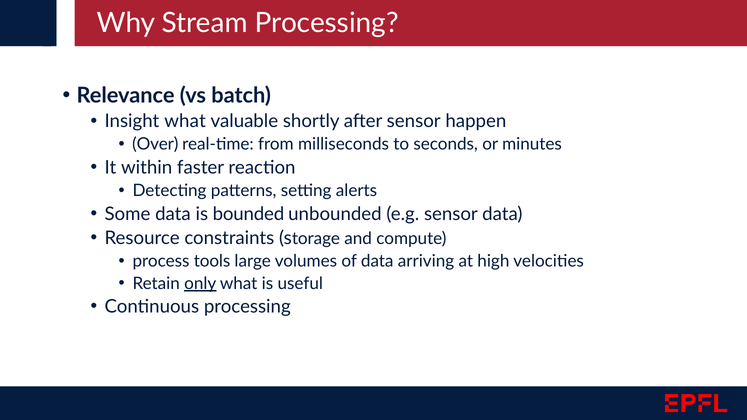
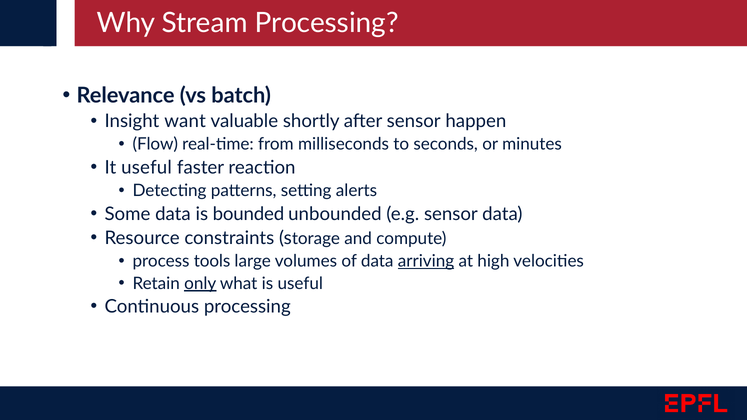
Insight what: what -> want (185, 121)
Over: Over -> Flow (155, 144)
It within: within -> useful (147, 168)
arriving underline: none -> present (426, 261)
